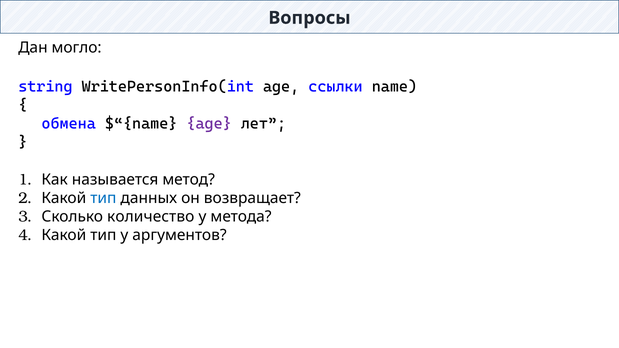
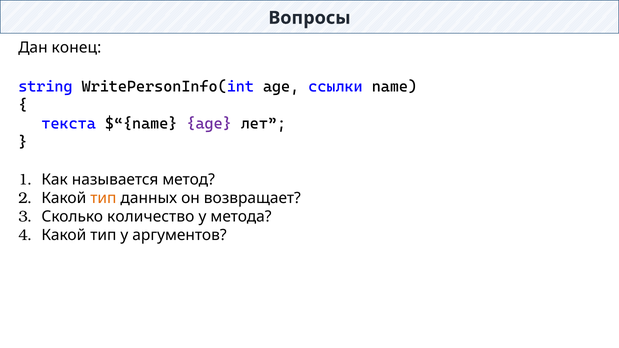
могло: могло -> конец (76, 48)
обмена: обмена -> текста (69, 124)
тип colour: blue -> orange (103, 198)
